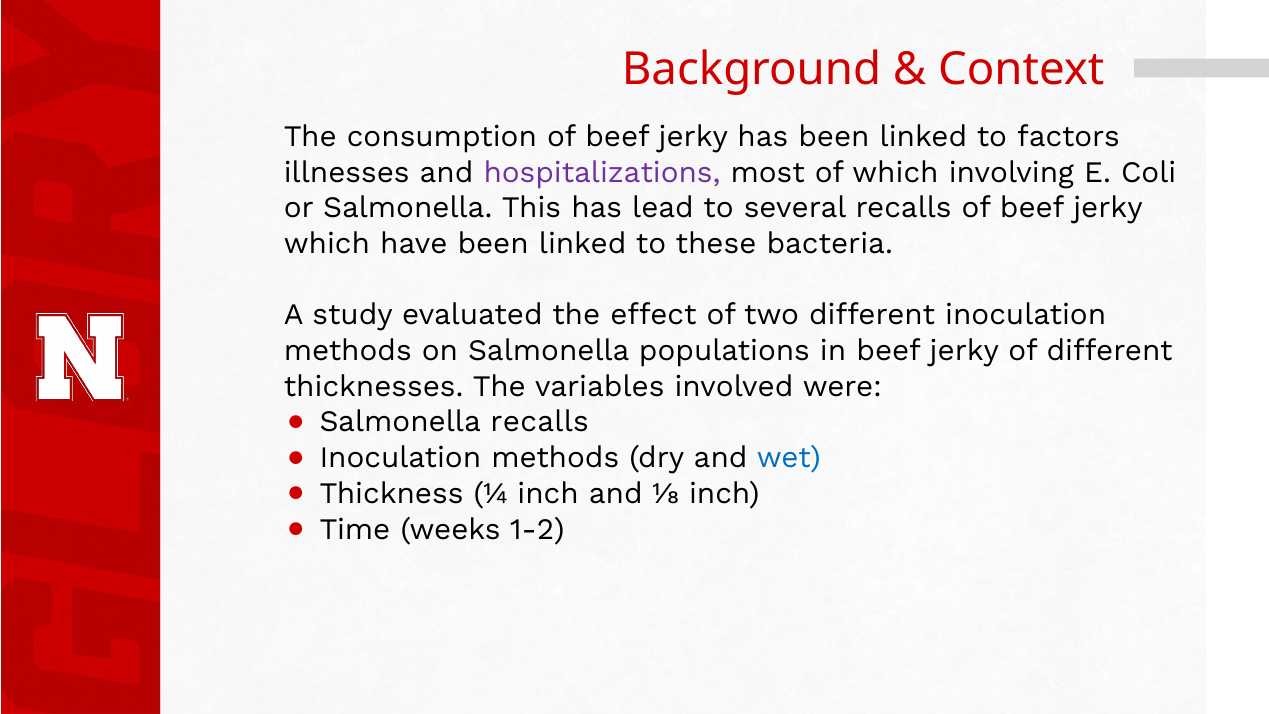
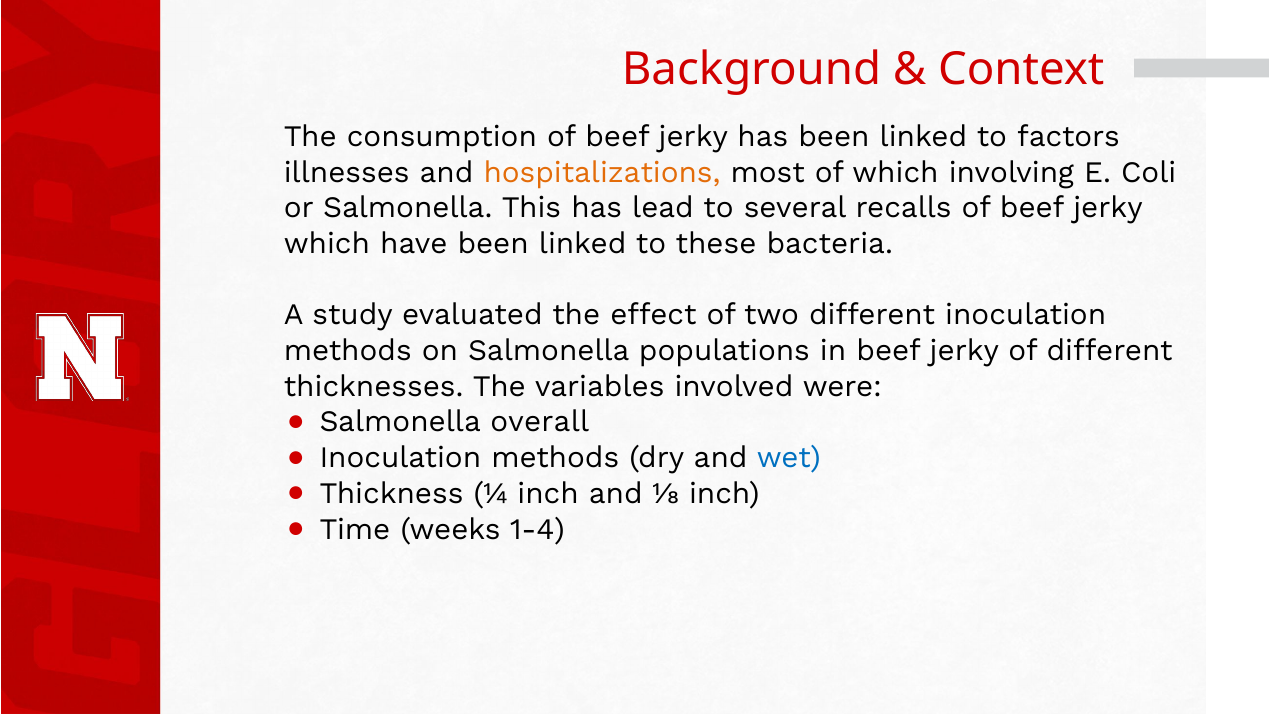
hospitalizations colour: purple -> orange (602, 172)
Salmonella recalls: recalls -> overall (540, 422)
1-2: 1-2 -> 1-4 (537, 529)
